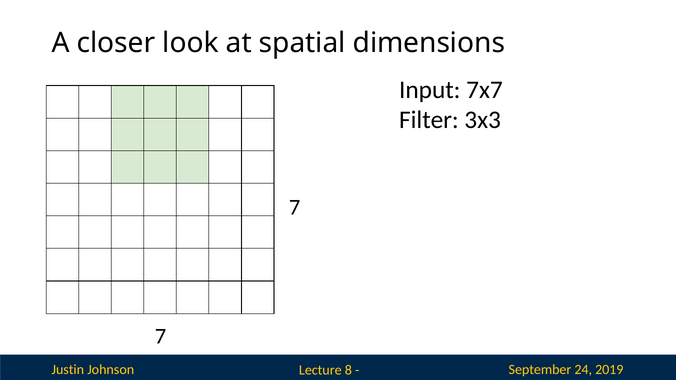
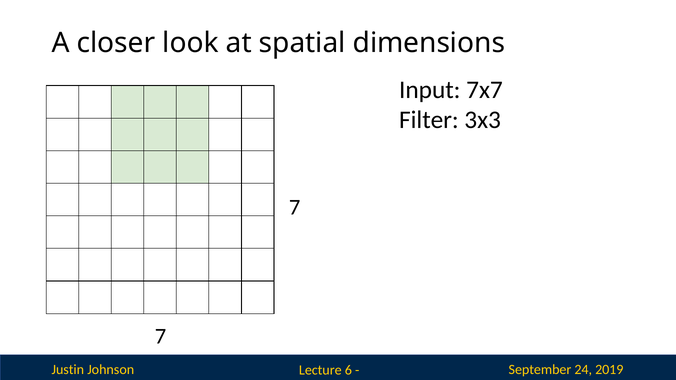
8: 8 -> 6 (348, 370)
